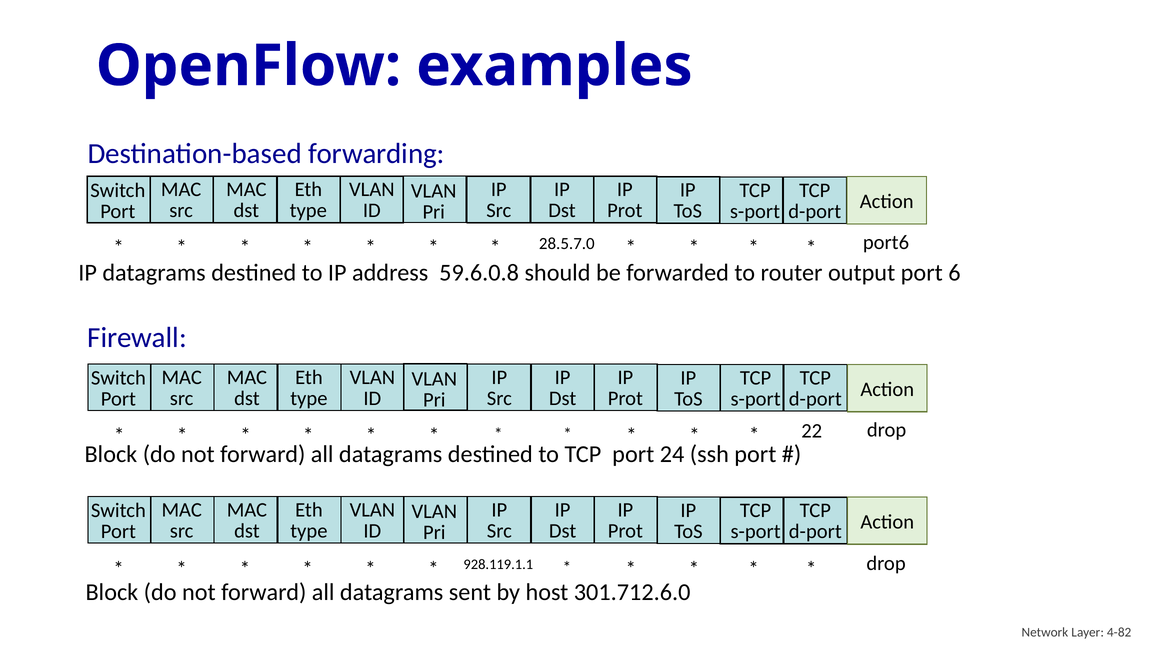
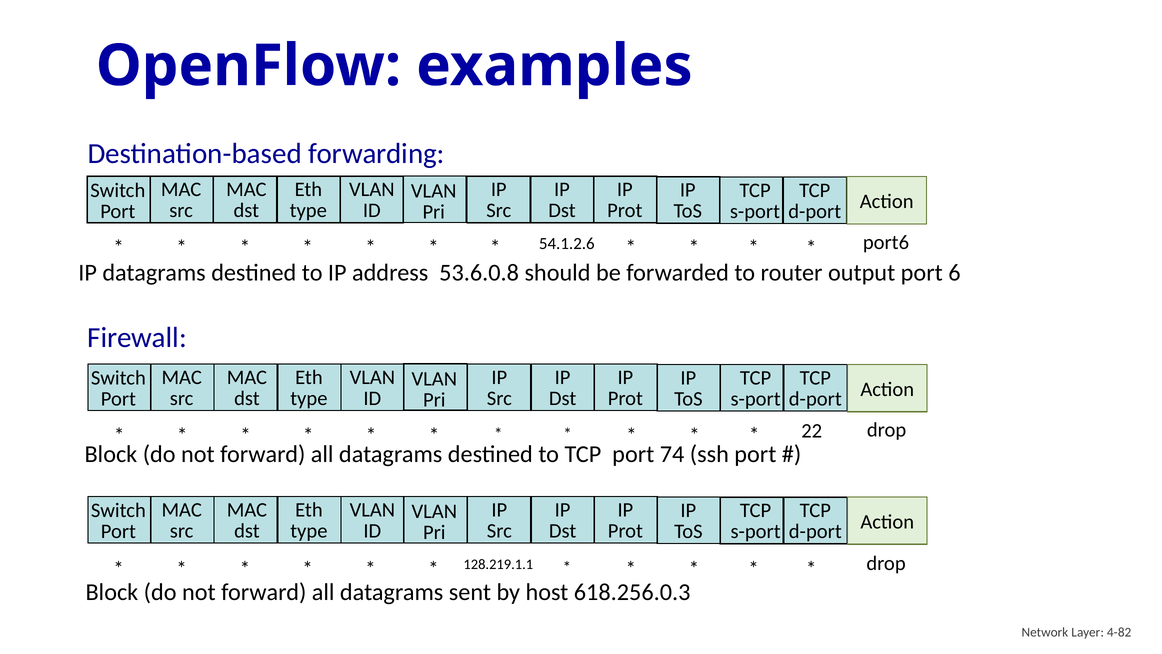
28.5.7.0: 28.5.7.0 -> 54.1.2.6 (567, 244)
59.6.0.8: 59.6.0.8 -> 53.6.0.8 (479, 273)
24: 24 -> 74 (672, 454)
928.119.1.1: 928.119.1.1 -> 128.219.1.1 (498, 564)
301.712.6.0: 301.712.6.0 -> 618.256.0.3 (632, 592)
